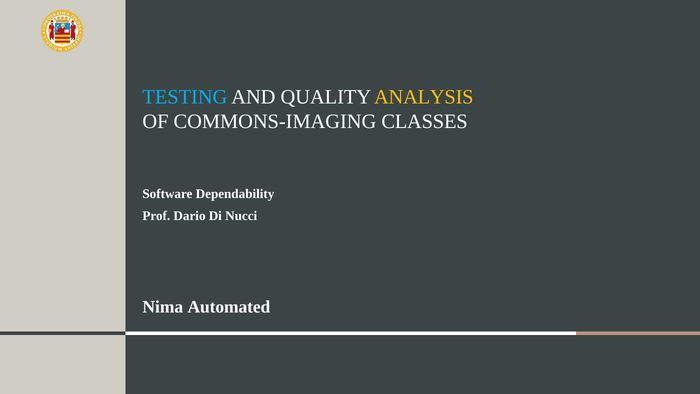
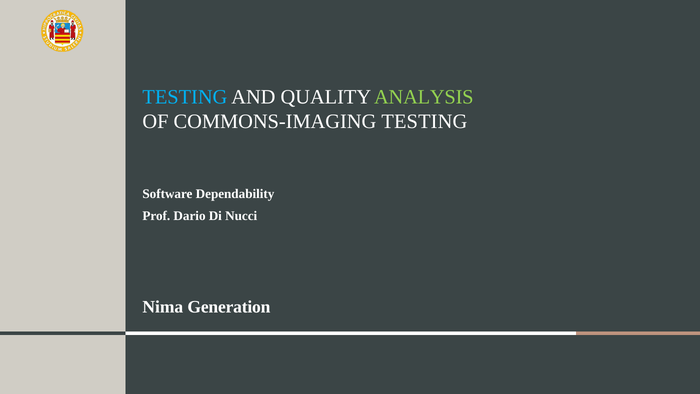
ANALYSIS colour: yellow -> light green (424, 97)
COMMONS-IMAGING CLASSES: CLASSES -> TESTING (424, 122)
Automated: Automated -> Generation (229, 307)
